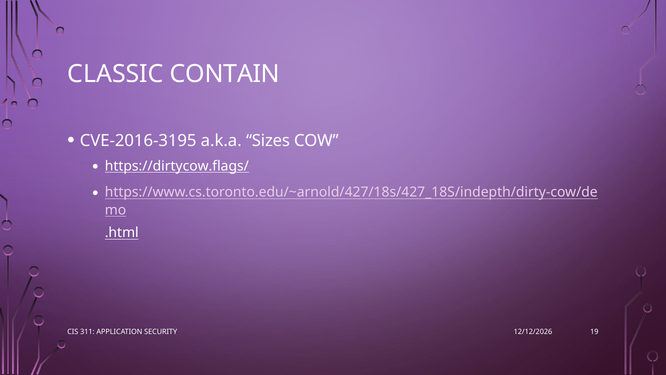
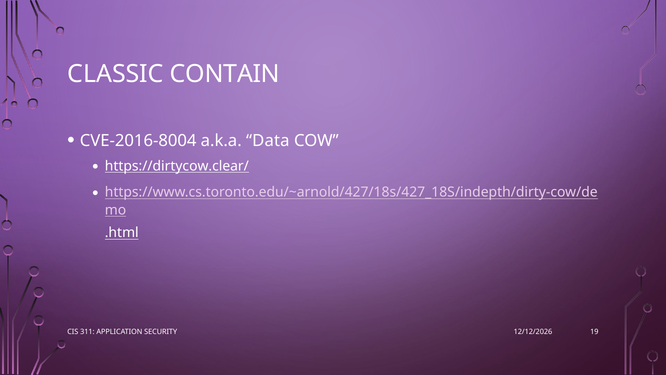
CVE-2016-3195: CVE-2016-3195 -> CVE-2016-8004 (138, 141)
Sizes: Sizes -> Data (268, 141)
https://dirtycow.flags/: https://dirtycow.flags/ -> https://dirtycow.clear/ (177, 166)
